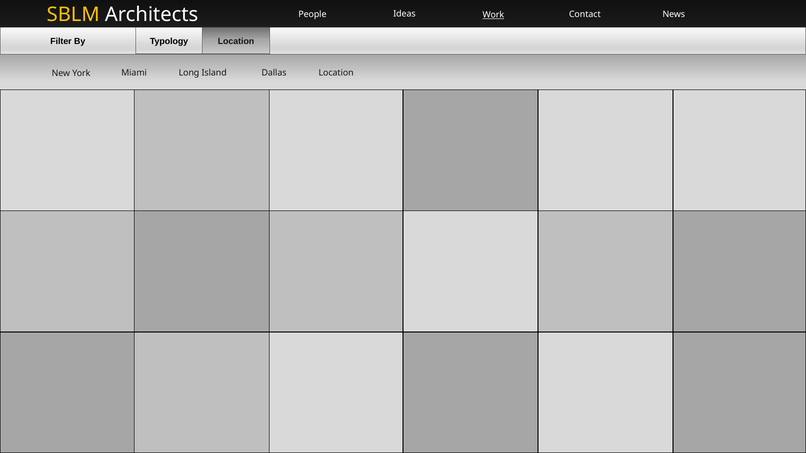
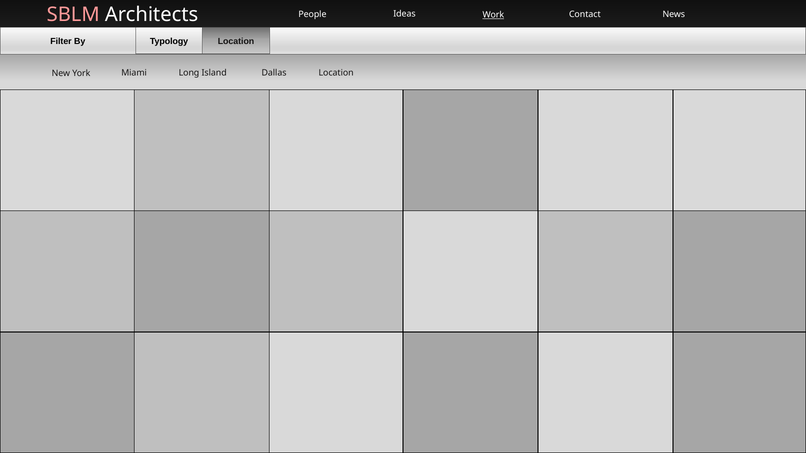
SBLM colour: yellow -> pink (73, 14)
